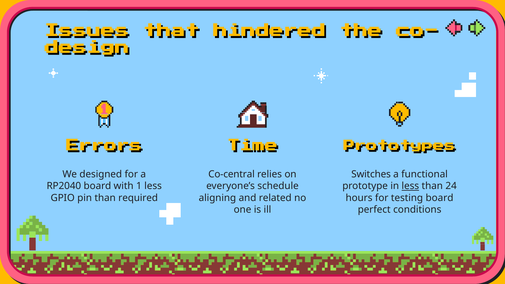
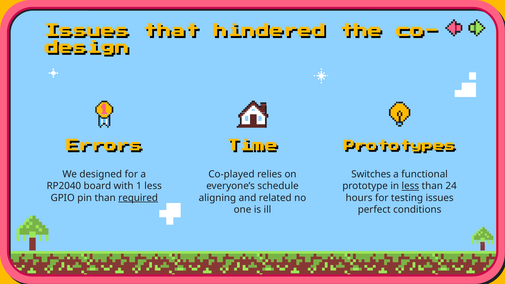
Co-central: Co-central -> Co-played (231, 174)
required underline: none -> present (138, 198)
testing board: board -> issues (440, 198)
